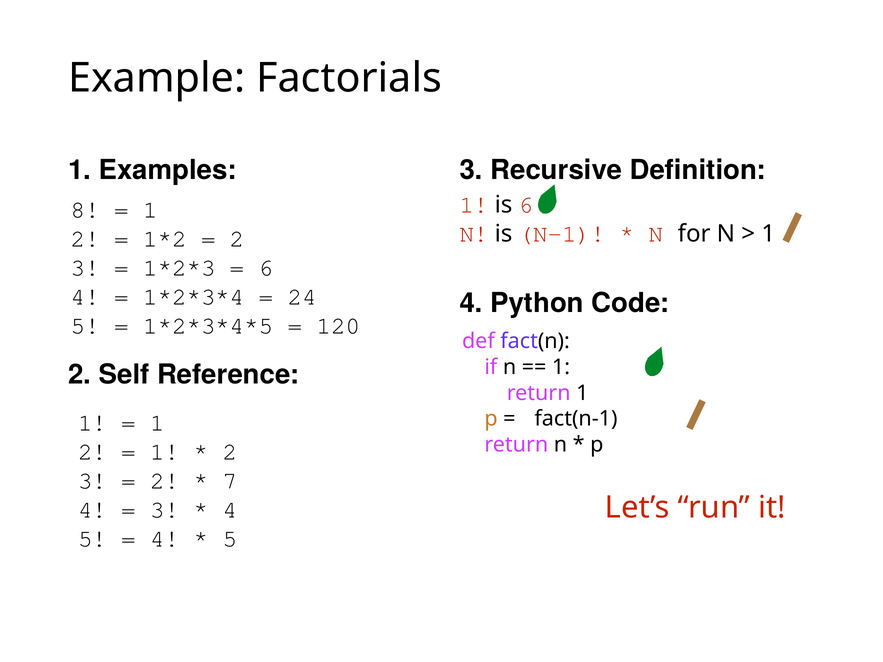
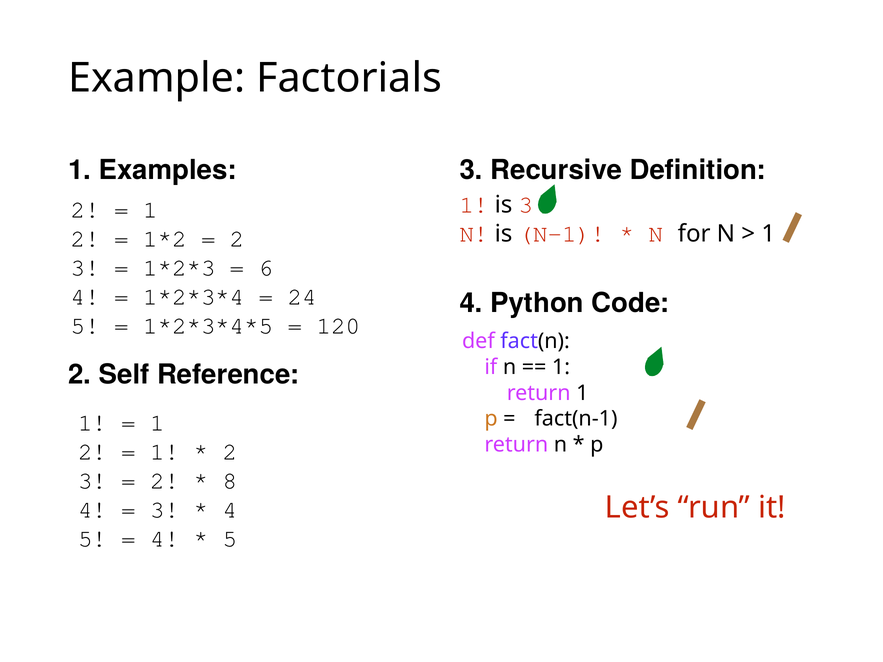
is 6: 6 -> 3 (526, 205)
8: 8 -> 2 (85, 210)
7: 7 -> 8 (230, 481)
